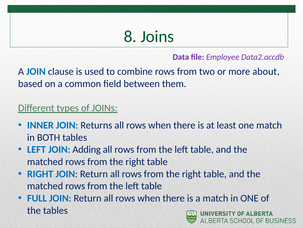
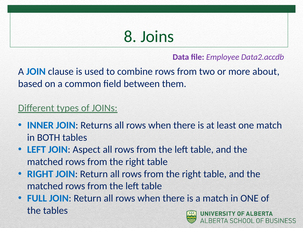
Adding: Adding -> Aspect (87, 149)
